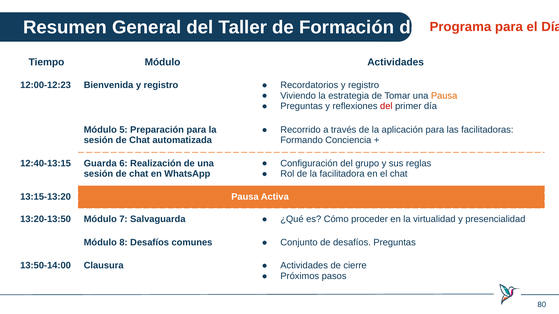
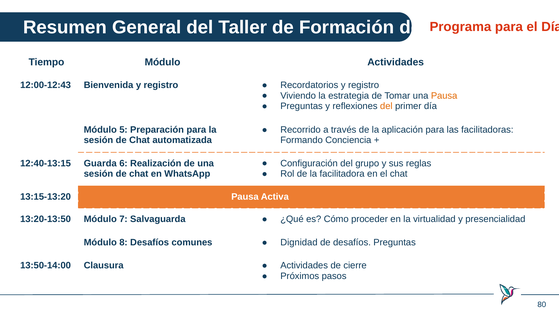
12:00-12:23: 12:00-12:23 -> 12:00-12:43 (46, 85)
del colour: red -> orange (386, 106)
Conjunto: Conjunto -> Dignidad (299, 243)
